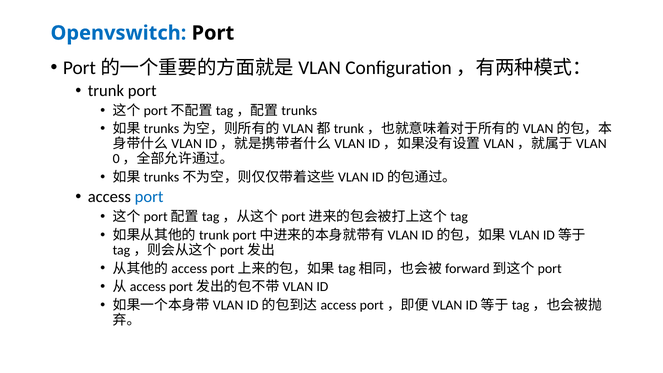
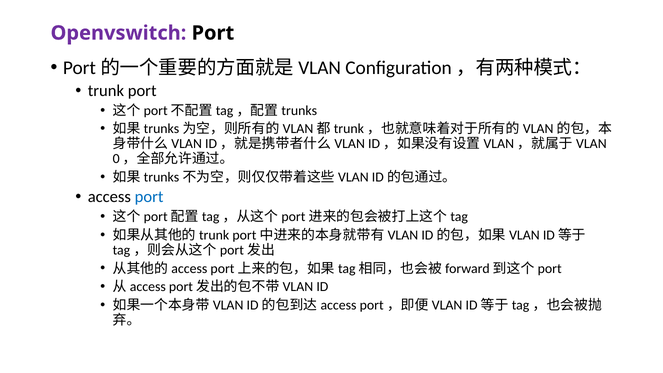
Openvswitch colour: blue -> purple (118, 33)
